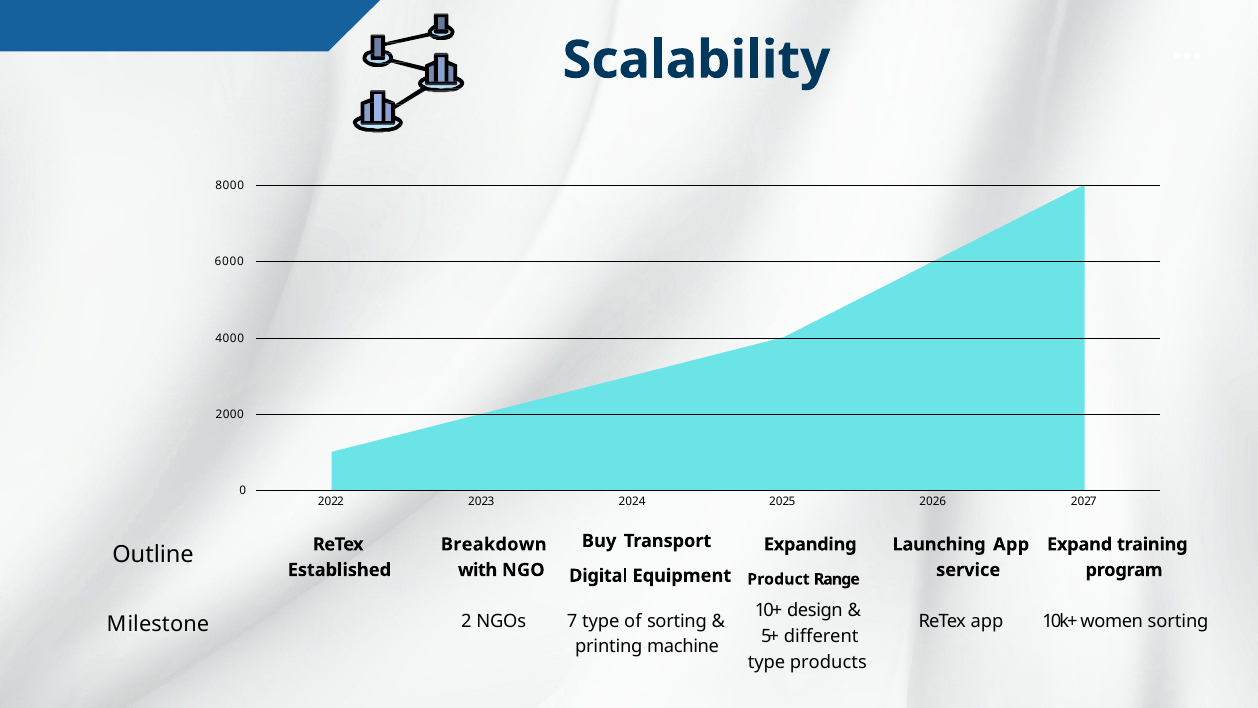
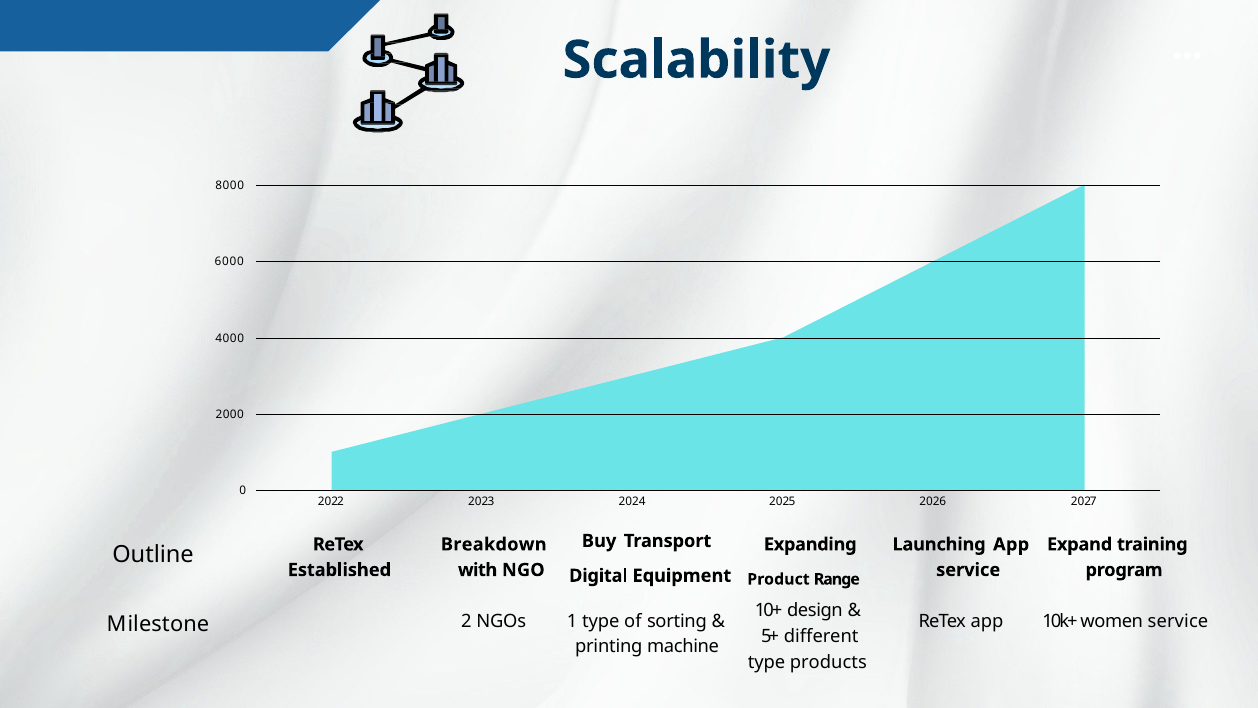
7: 7 -> 1 (572, 621)
women sorting: sorting -> service (1178, 621)
